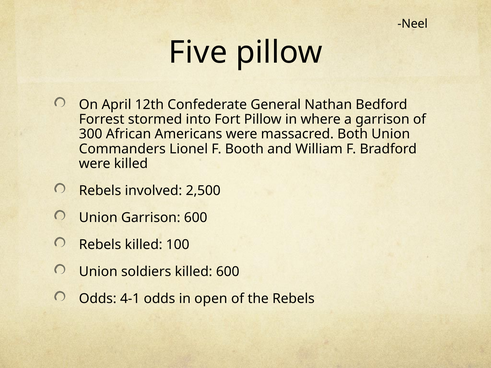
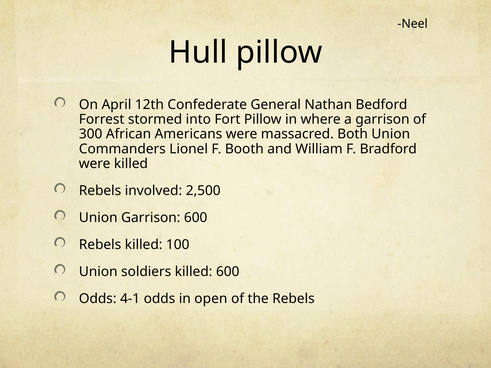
Five: Five -> Hull (198, 53)
